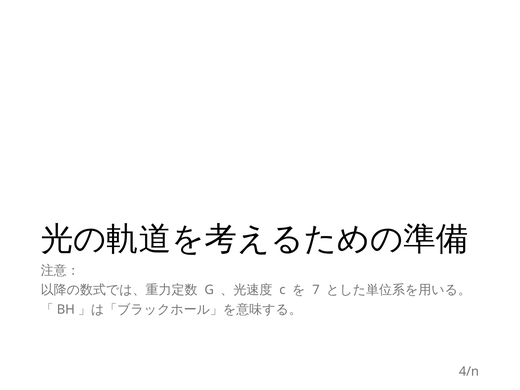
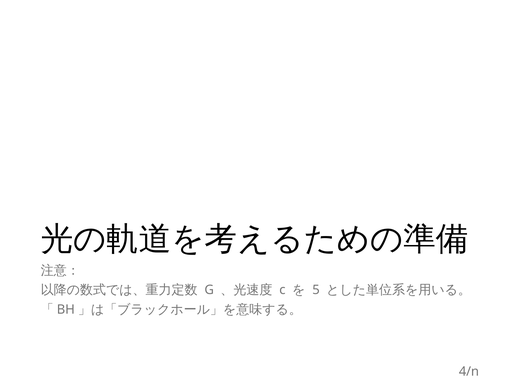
7: 7 -> 5 (316, 290)
